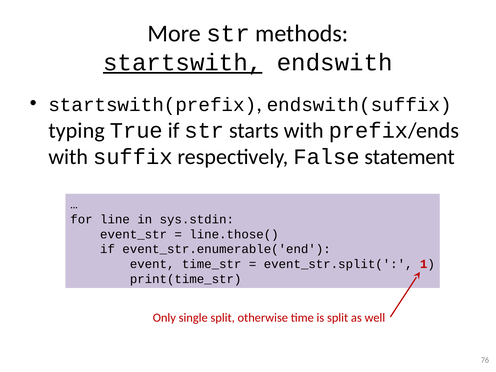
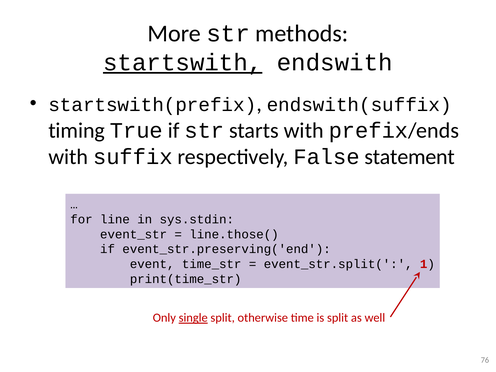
typing: typing -> timing (77, 131)
event_str.enumerable('end: event_str.enumerable('end -> event_str.preserving('end (227, 249)
single underline: none -> present (193, 318)
